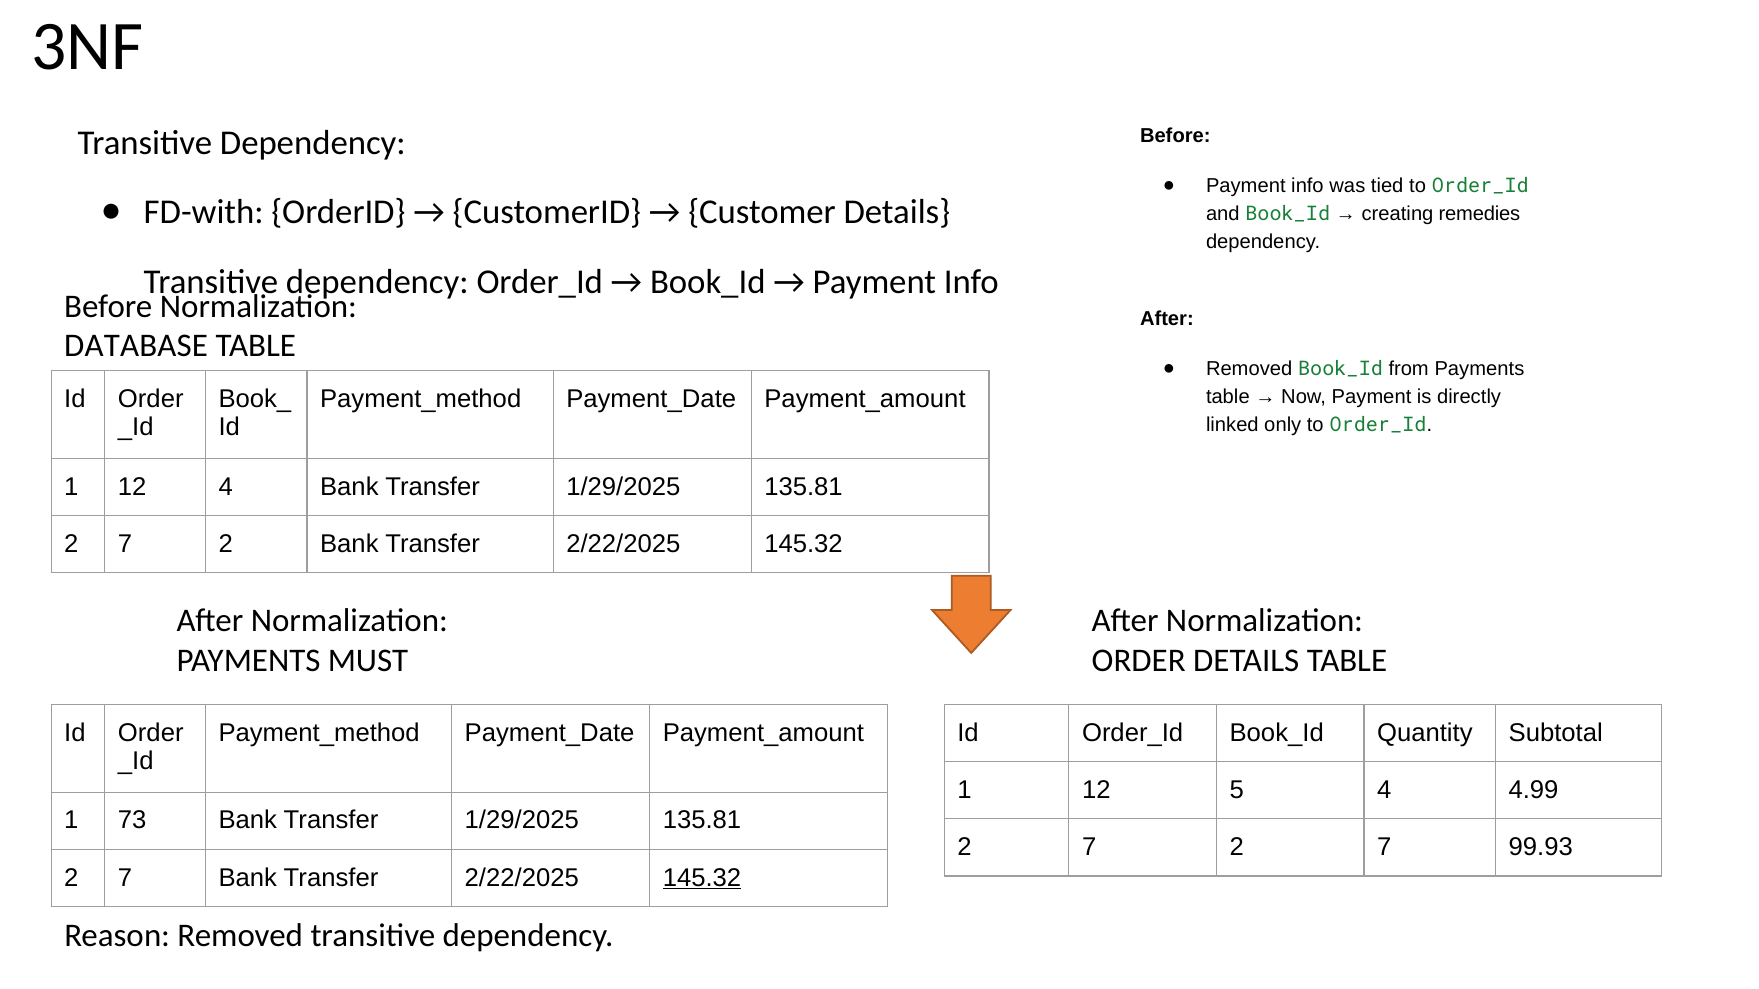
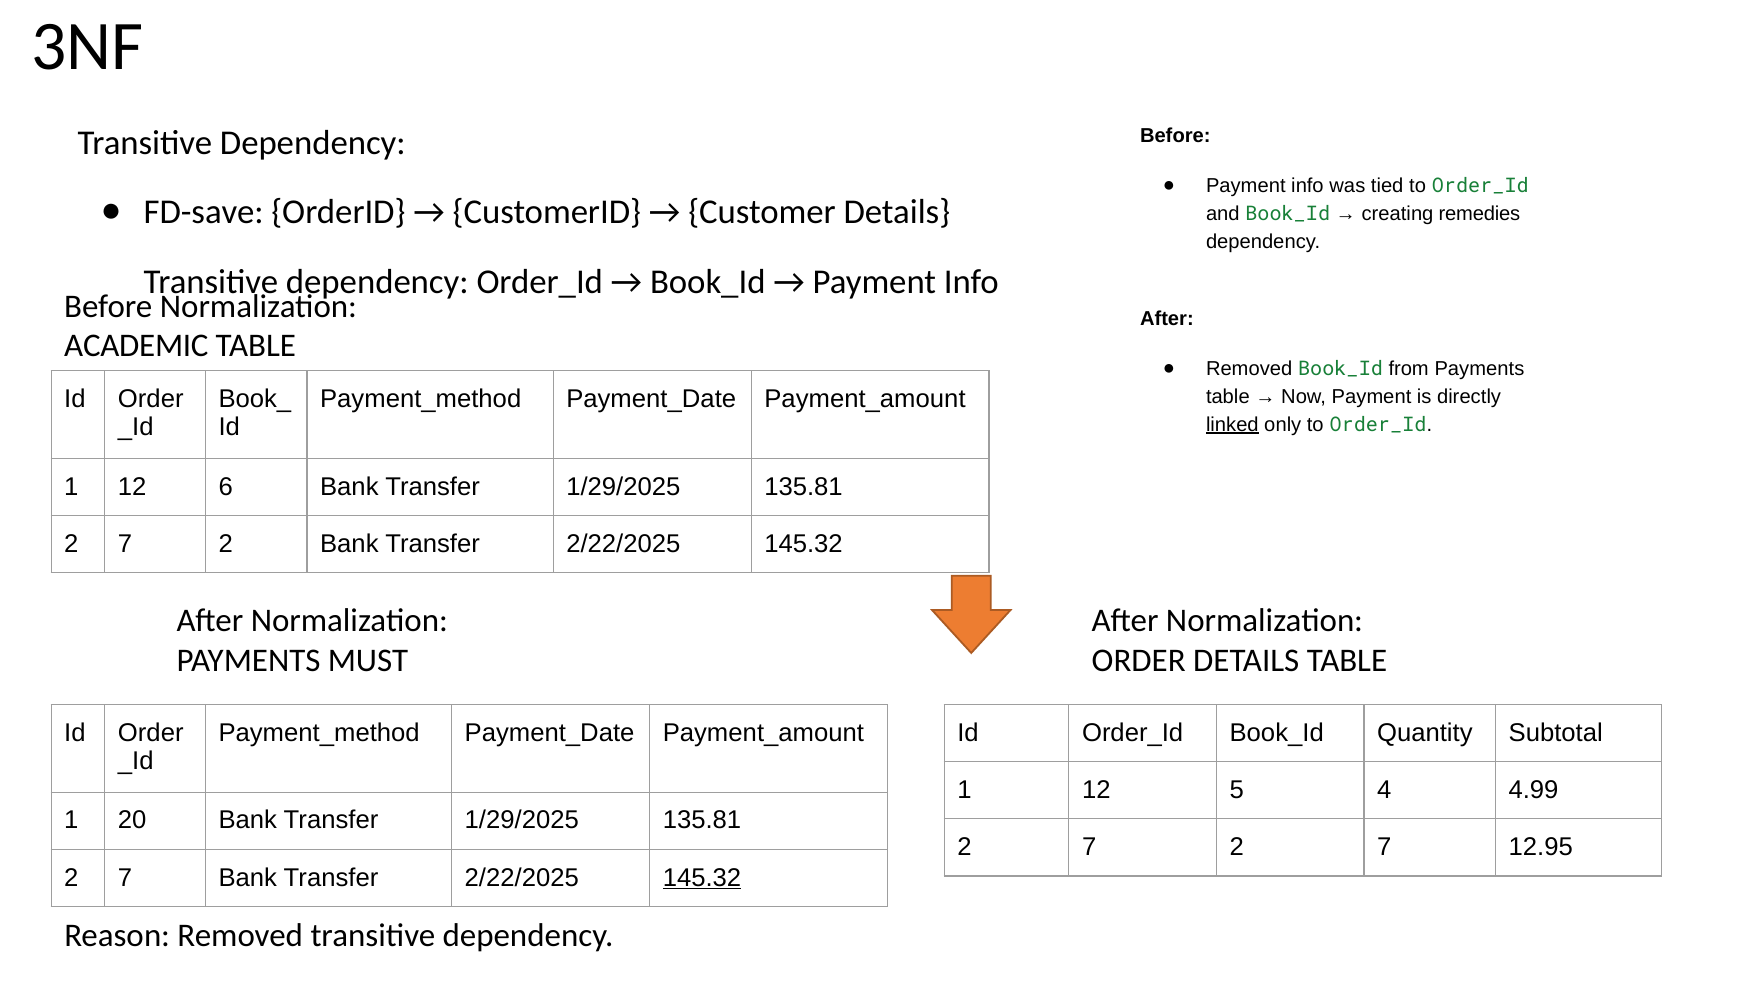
FD-with: FD-with -> FD-save (204, 213)
DATABASE: DATABASE -> ACADEMIC (136, 346)
linked underline: none -> present (1232, 425)
12 4: 4 -> 6 (226, 487)
73: 73 -> 20 (132, 821)
99.93: 99.93 -> 12.95 (1541, 847)
